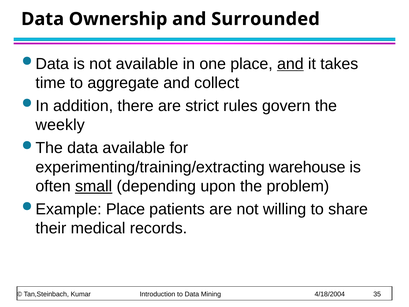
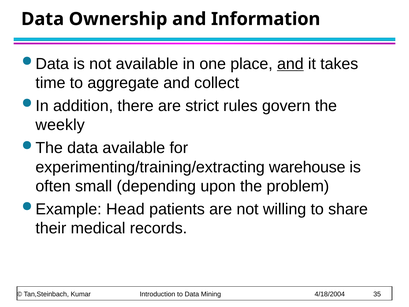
Surrounded: Surrounded -> Information (266, 19)
small underline: present -> none (94, 186)
Example Place: Place -> Head (125, 209)
